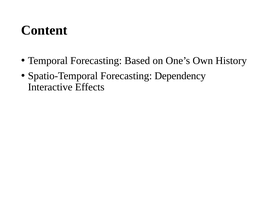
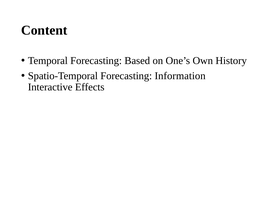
Dependency: Dependency -> Information (180, 76)
